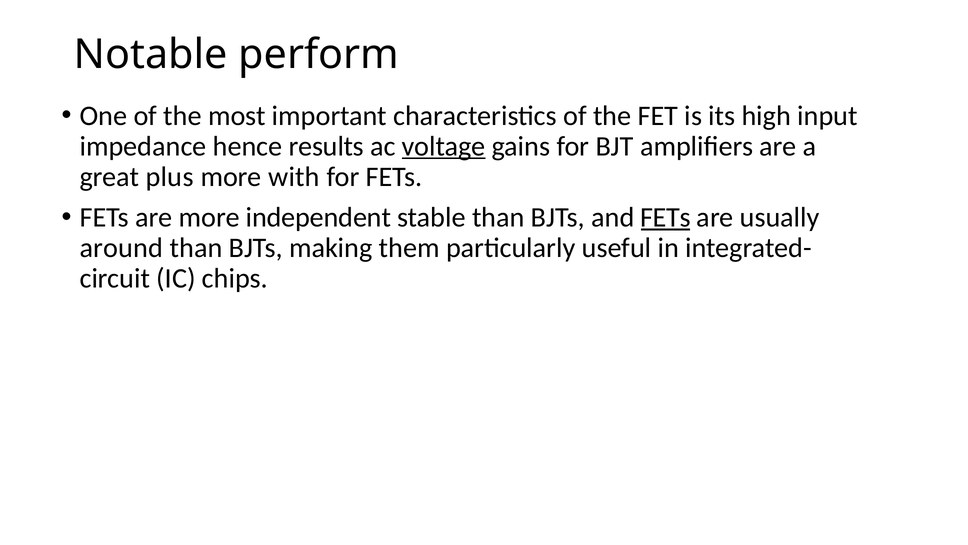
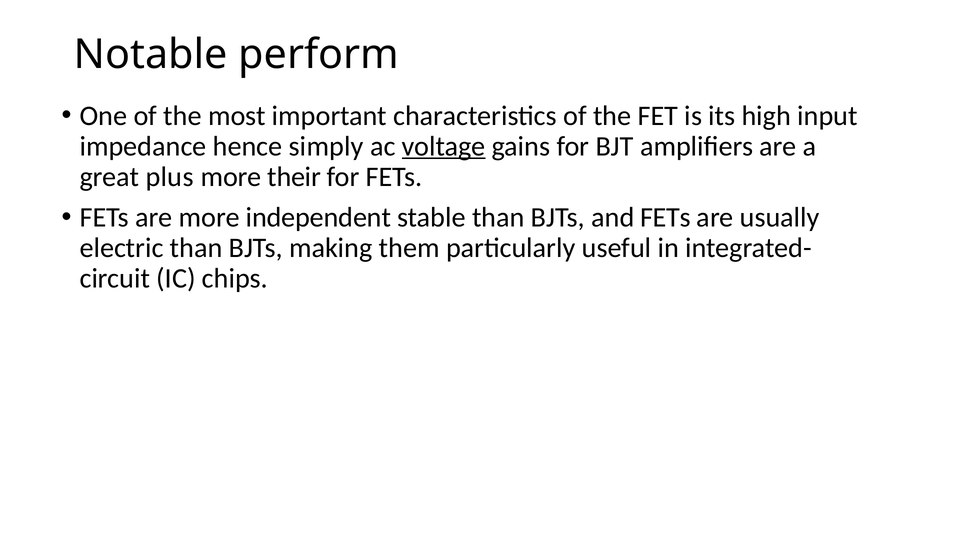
results: results -> simply (326, 146)
with: with -> their (294, 177)
FETs underline: present -> none (666, 217)
around: around -> electric (122, 248)
